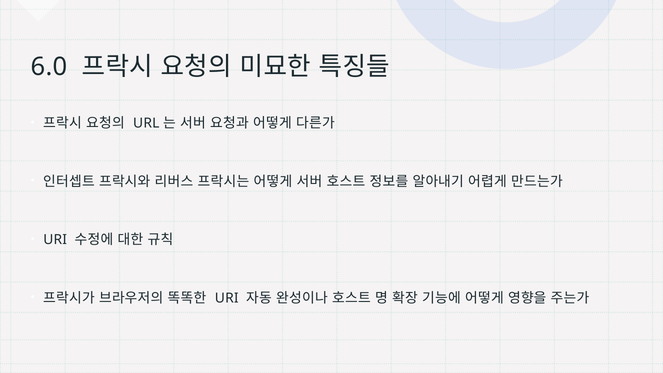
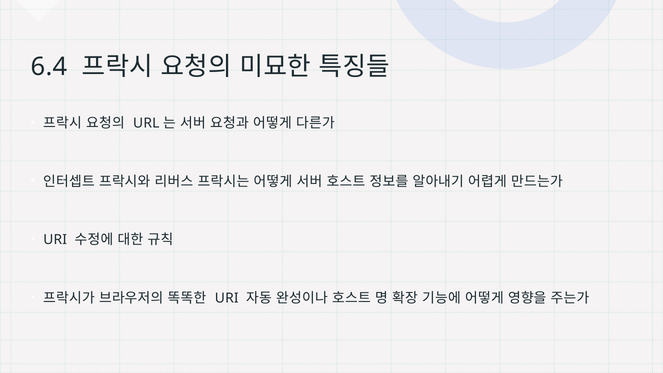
6.0: 6.0 -> 6.4 (49, 67)
